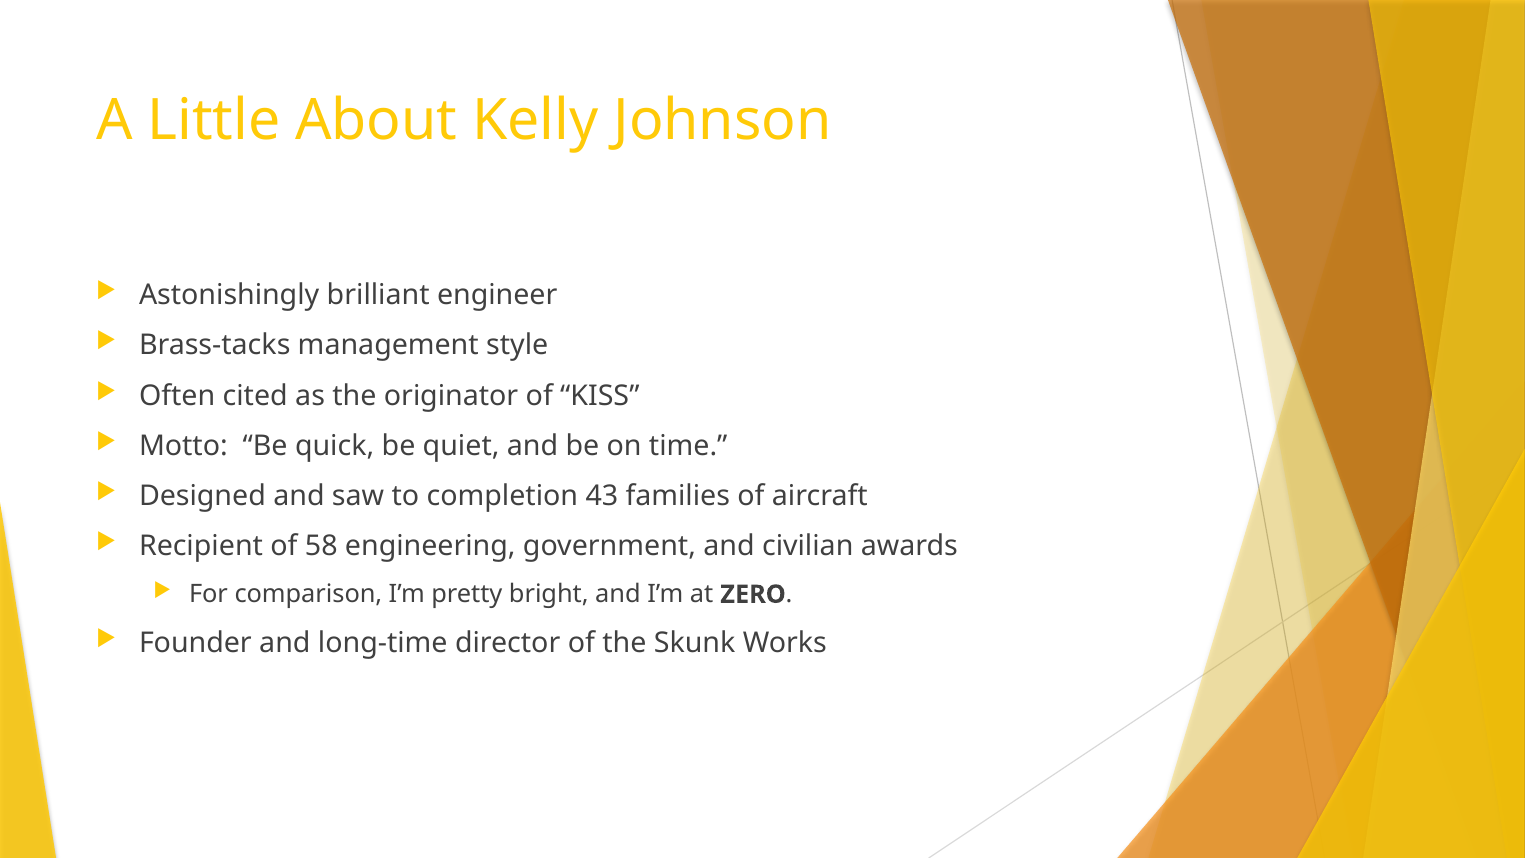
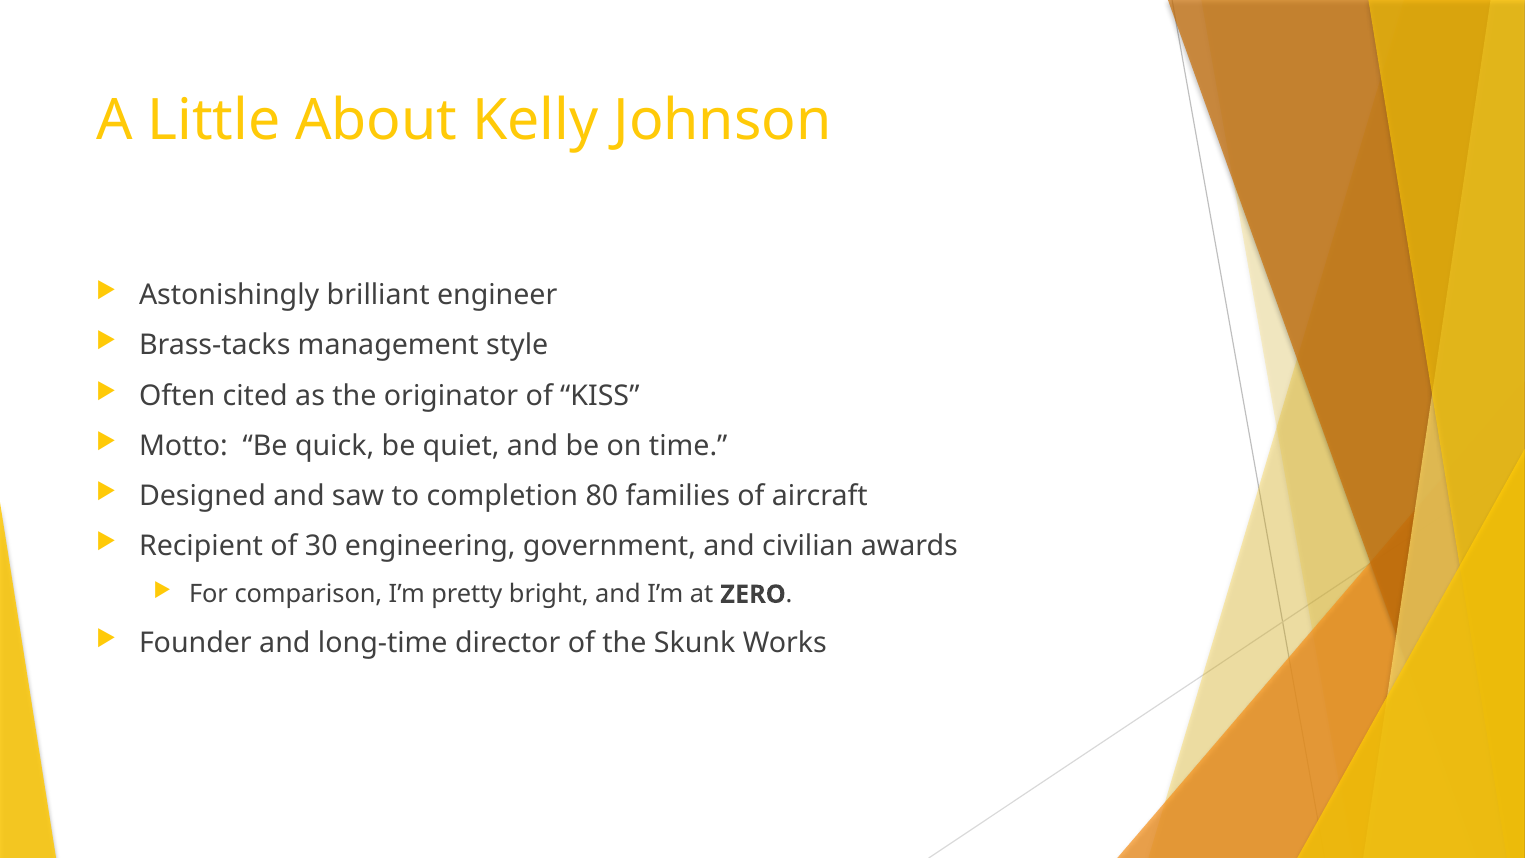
43: 43 -> 80 (602, 496)
58: 58 -> 30 (321, 546)
